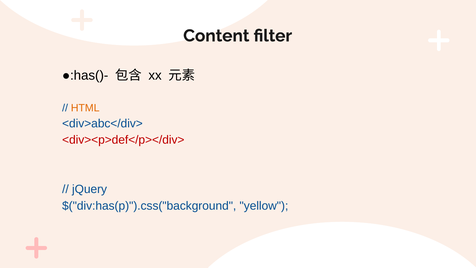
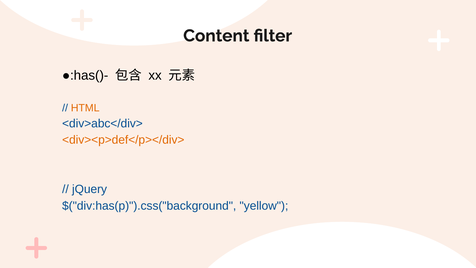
<div><p>def</p></div> colour: red -> orange (123, 140)
